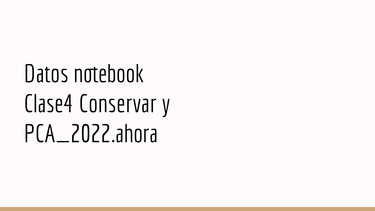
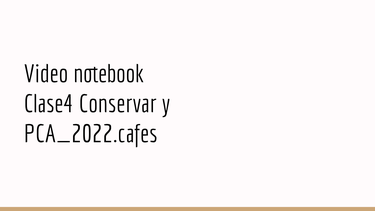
Datos: Datos -> Video (46, 74)
PCA_2022.ahora: PCA_2022.ahora -> PCA_2022.cafes (91, 134)
